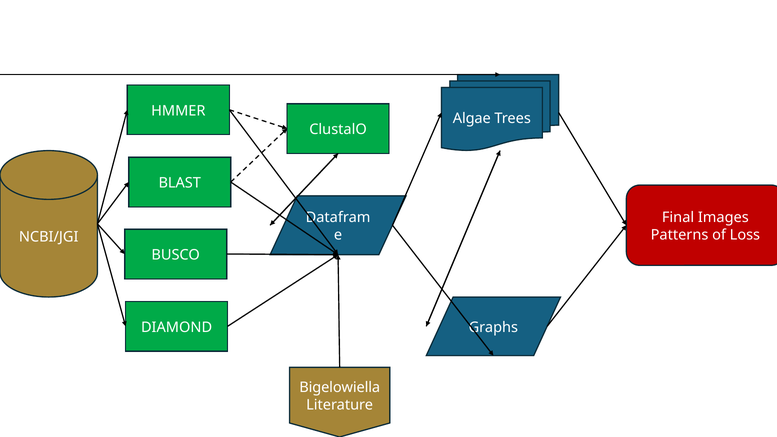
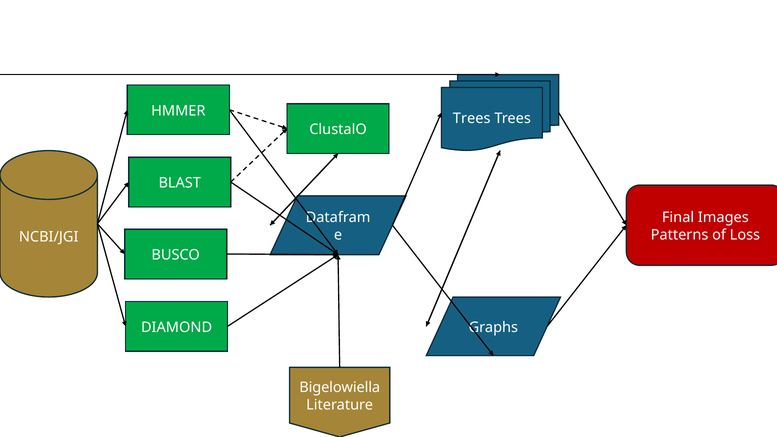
Algae: Algae -> Trees (472, 119)
